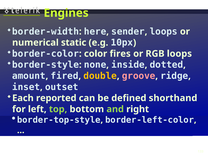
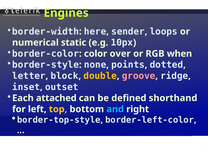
fires: fires -> over (120, 54)
RGB loops: loops -> when (179, 54)
inside: inside -> points (128, 65)
amount: amount -> letter (29, 76)
fired: fired -> block (65, 76)
reported: reported -> attached (56, 98)
top colour: light green -> yellow (58, 109)
and colour: light green -> light blue (115, 109)
